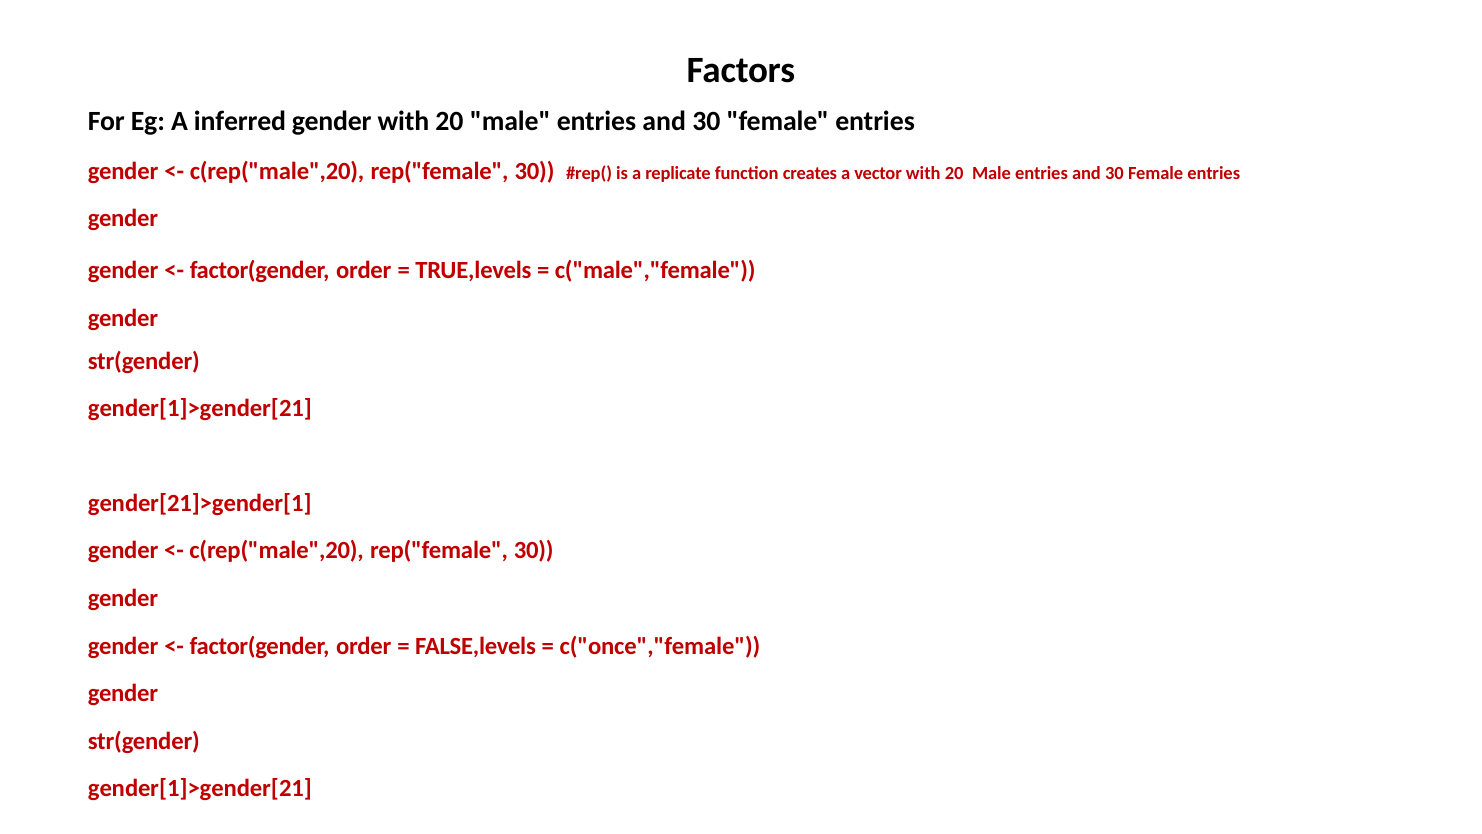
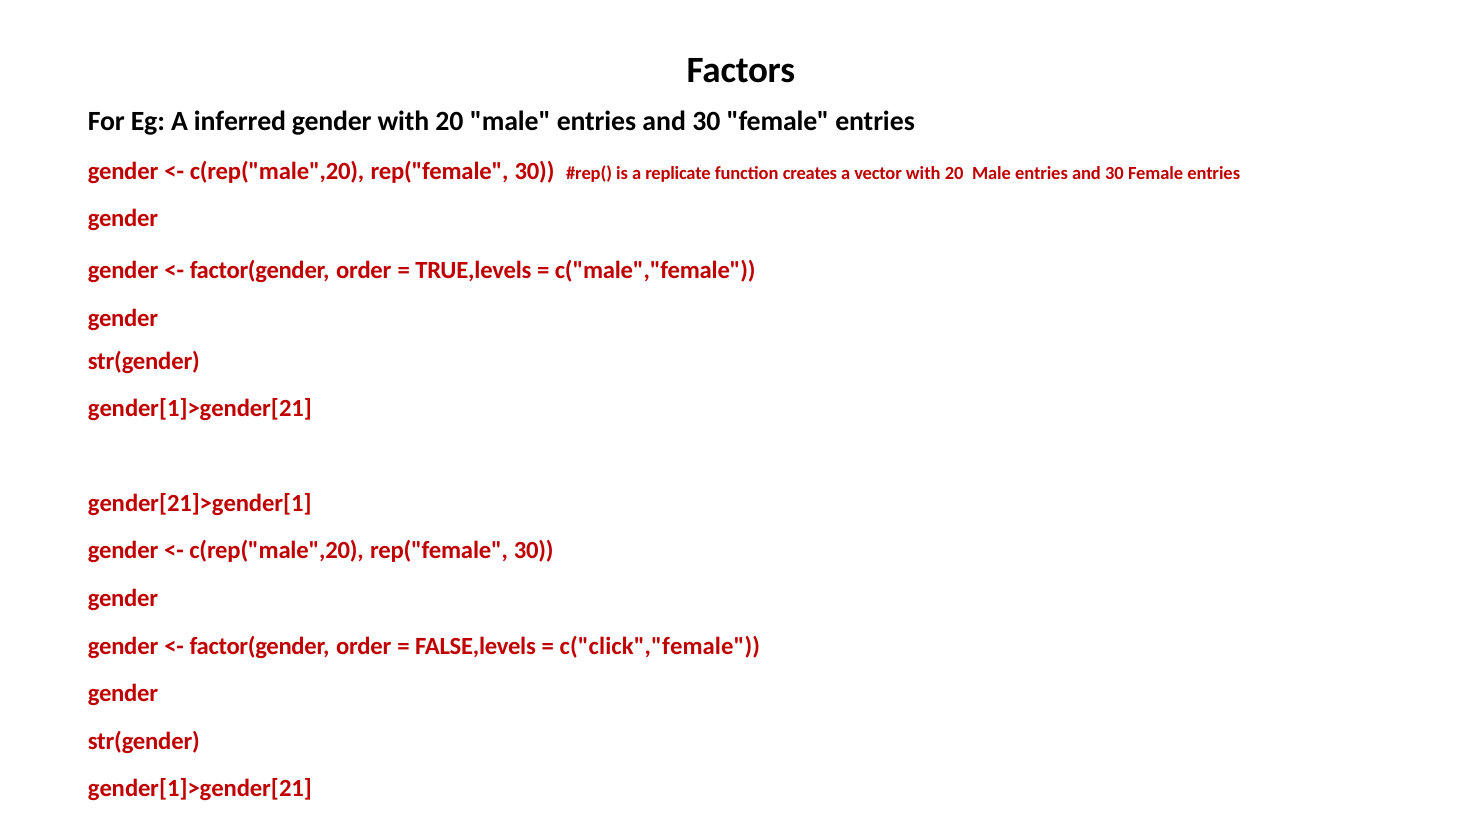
c("once","female: c("once","female -> c("click","female (660, 646)
